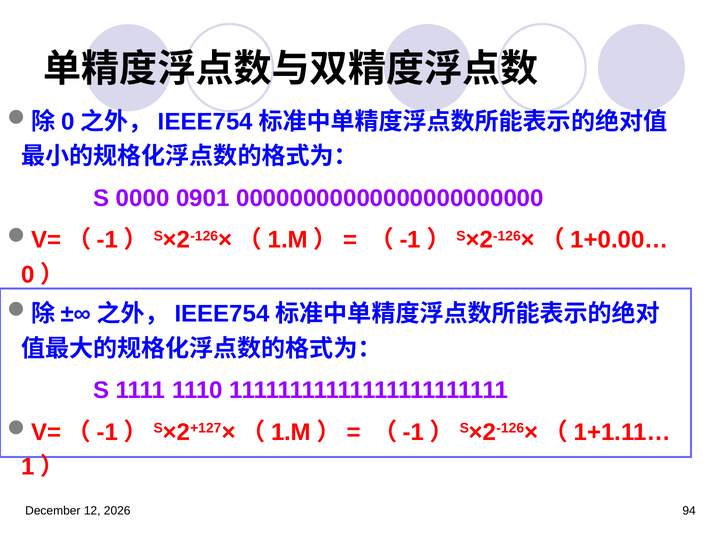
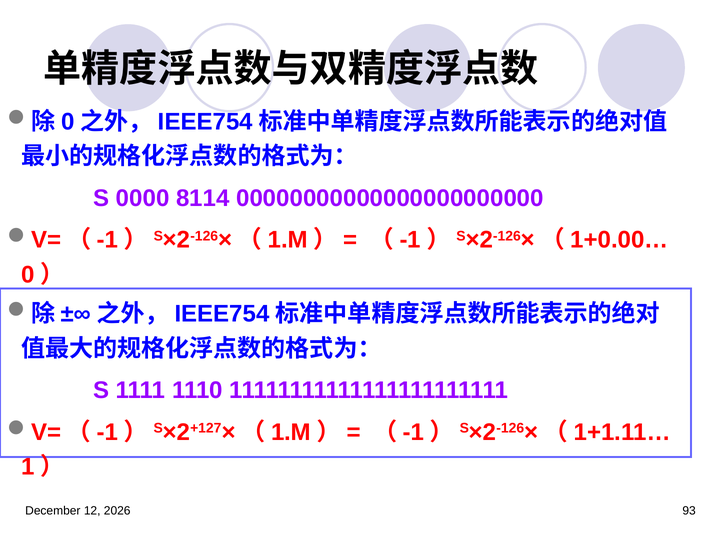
0901: 0901 -> 8114 (203, 198)
94: 94 -> 93 (689, 510)
